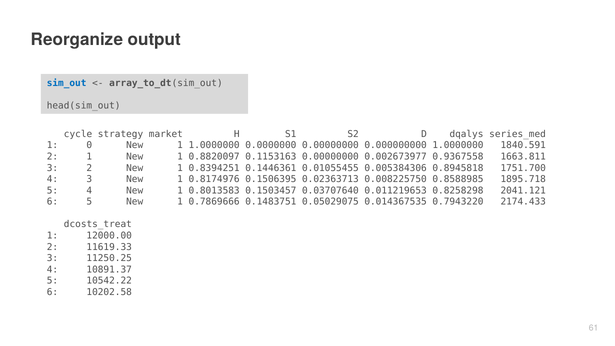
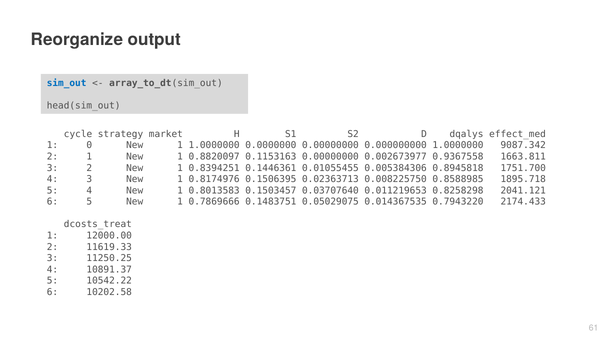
series_med: series_med -> effect_med (518, 134)
1840.591: 1840.591 -> 9087.342 (523, 145)
